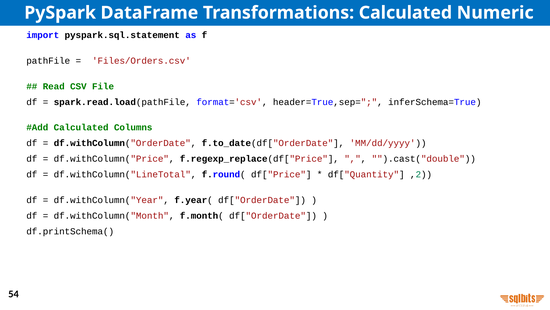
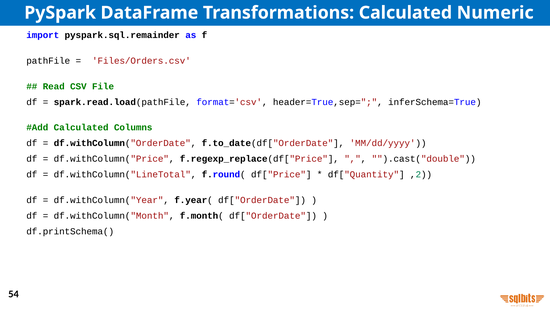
pyspark.sql.statement: pyspark.sql.statement -> pyspark.sql.remainder (122, 35)
